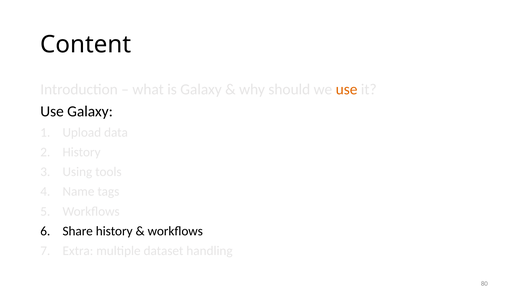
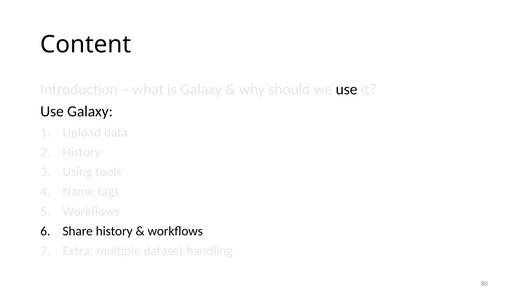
use colour: orange -> black (347, 89)
